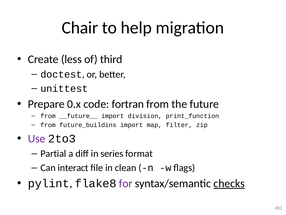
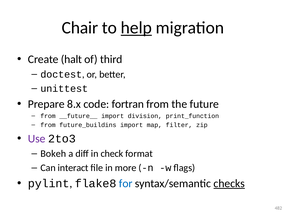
help underline: none -> present (136, 28)
less: less -> halt (71, 59)
0.x: 0.x -> 8.x (74, 104)
Partial: Partial -> Bokeh (53, 153)
series: series -> check (112, 153)
clean: clean -> more (126, 167)
for colour: purple -> blue (126, 183)
